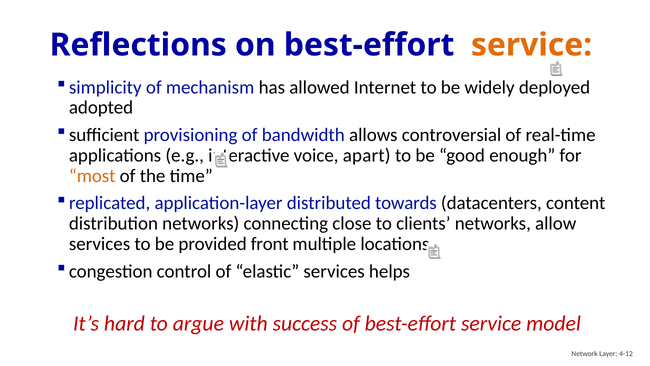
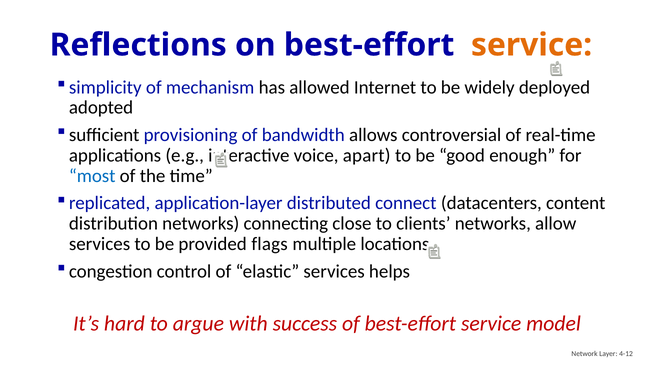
most colour: orange -> blue (92, 176)
towards: towards -> connect (406, 203)
front: front -> flags (270, 244)
